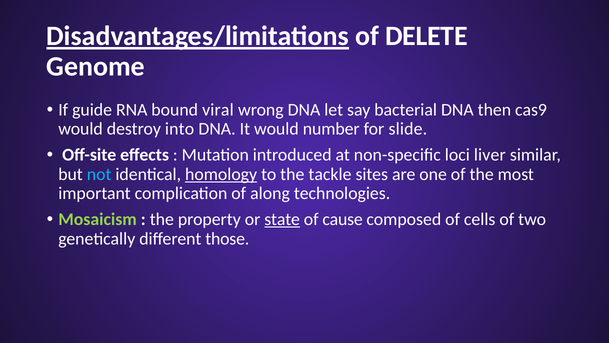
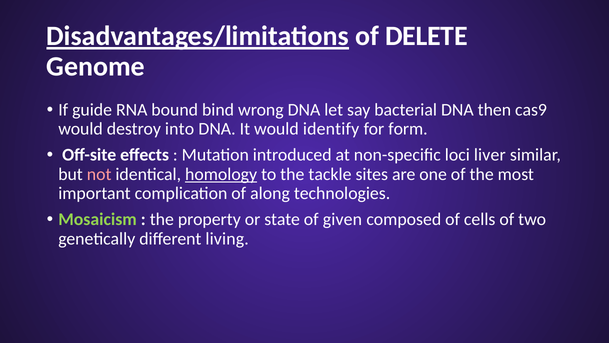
viral: viral -> bind (218, 110)
number: number -> identify (331, 129)
slide: slide -> form (408, 129)
not colour: light blue -> pink (99, 174)
state underline: present -> none (282, 219)
cause: cause -> given (342, 219)
those: those -> living (227, 238)
